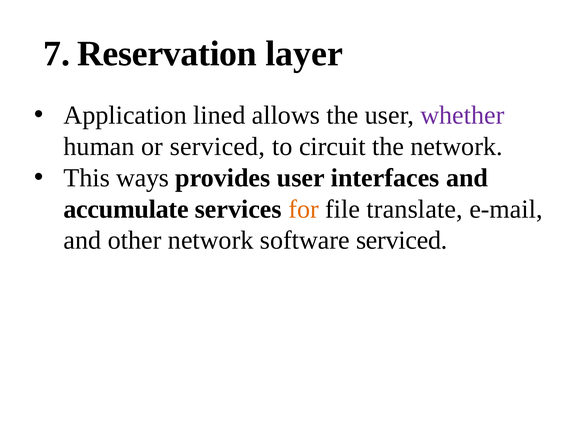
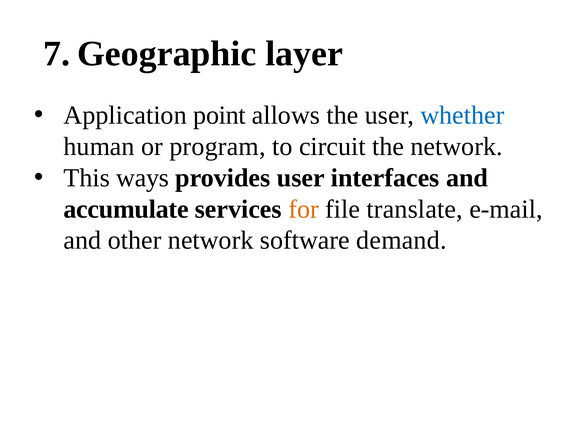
Reservation: Reservation -> Geographic (167, 54)
lined: lined -> point (220, 115)
whether colour: purple -> blue (462, 115)
or serviced: serviced -> program (217, 147)
software serviced: serviced -> demand (401, 241)
